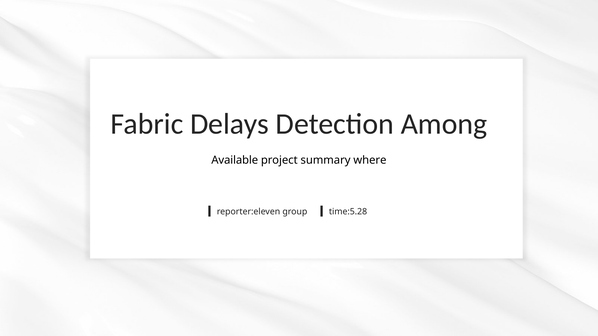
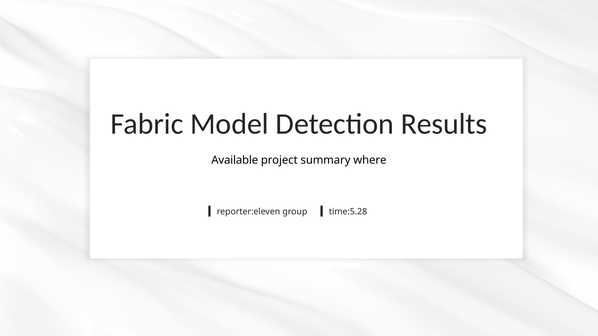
Delays: Delays -> Model (229, 124)
Among: Among -> Results (444, 124)
